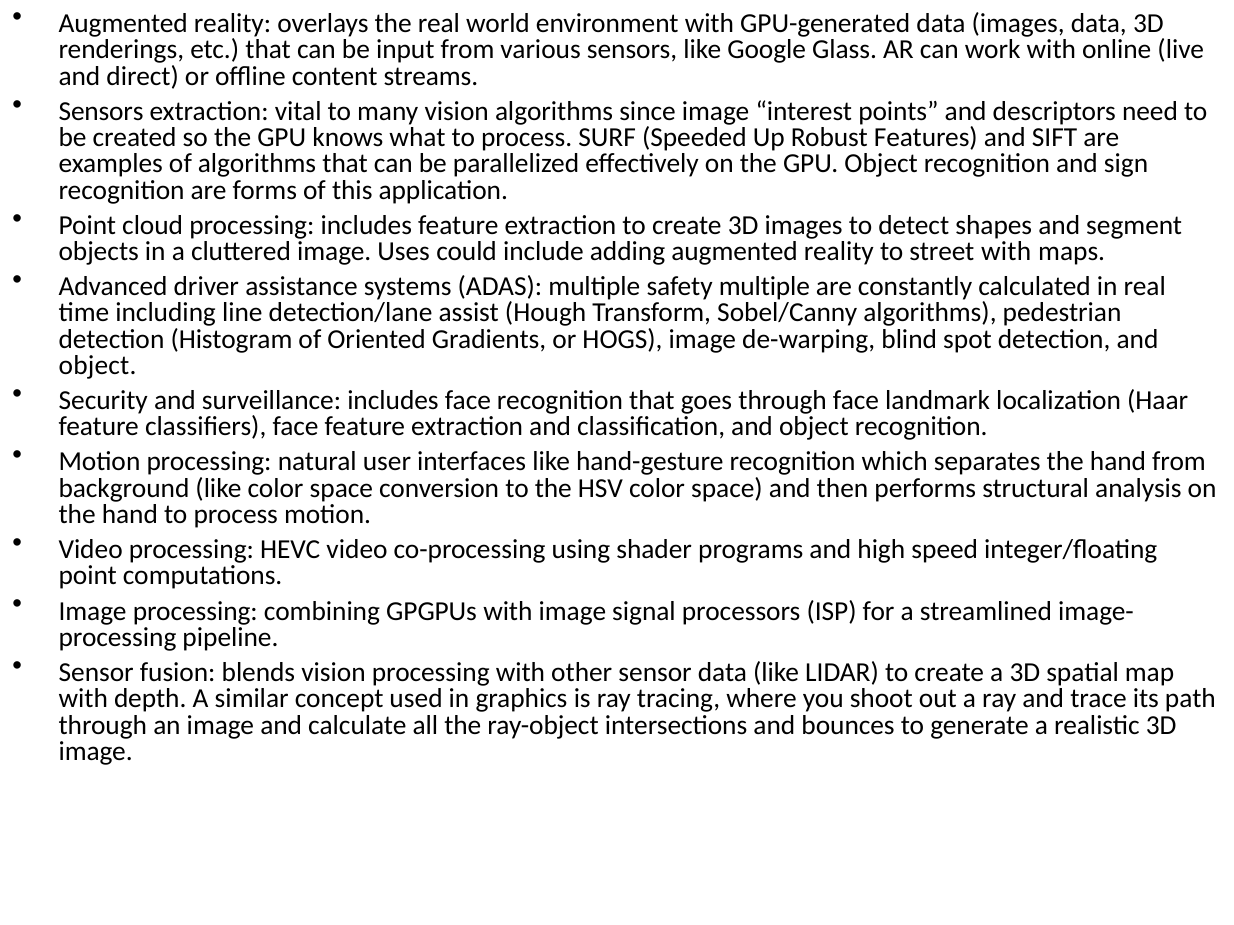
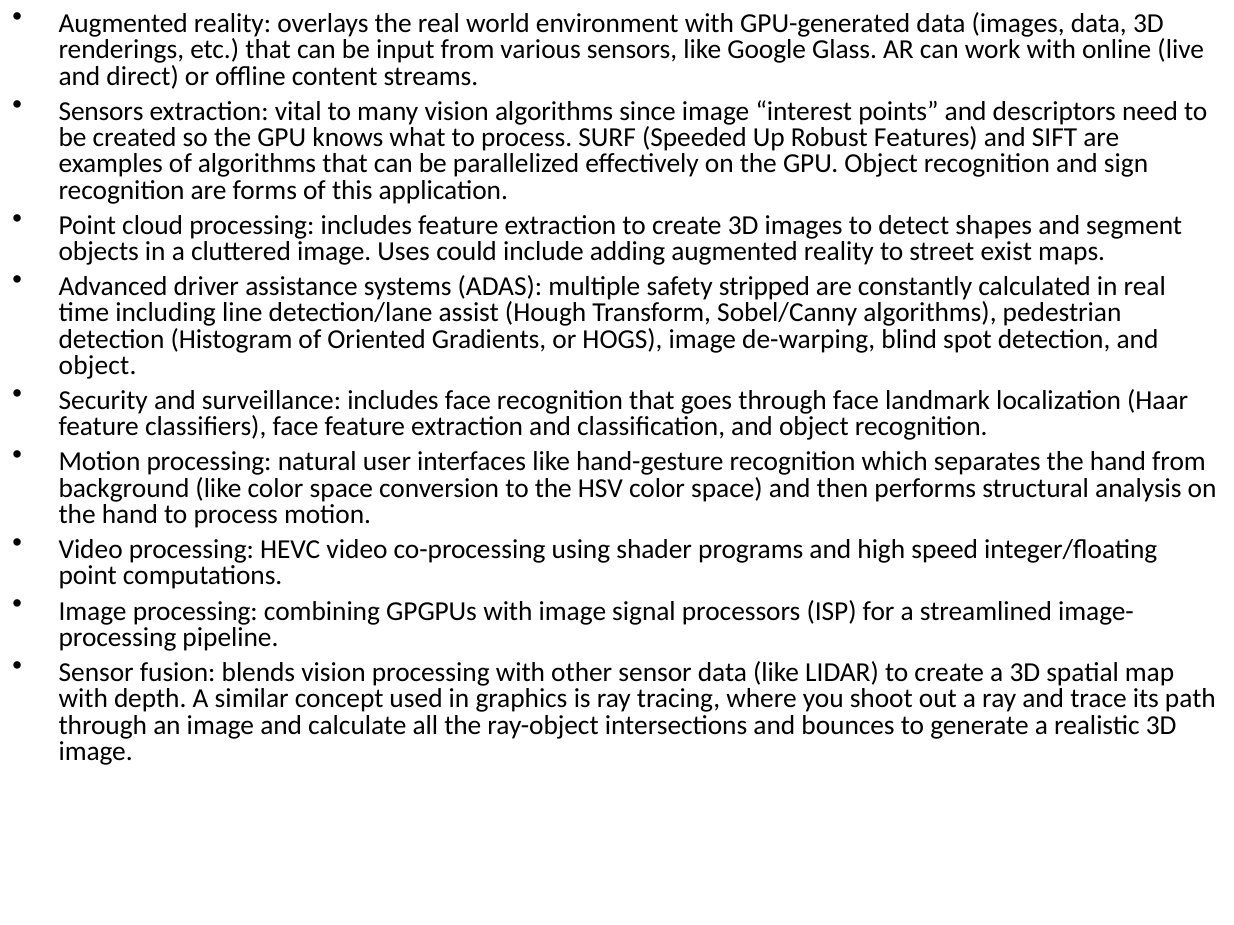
street with: with -> exist (1006, 252)
safety multiple: multiple -> stripped (764, 287)
